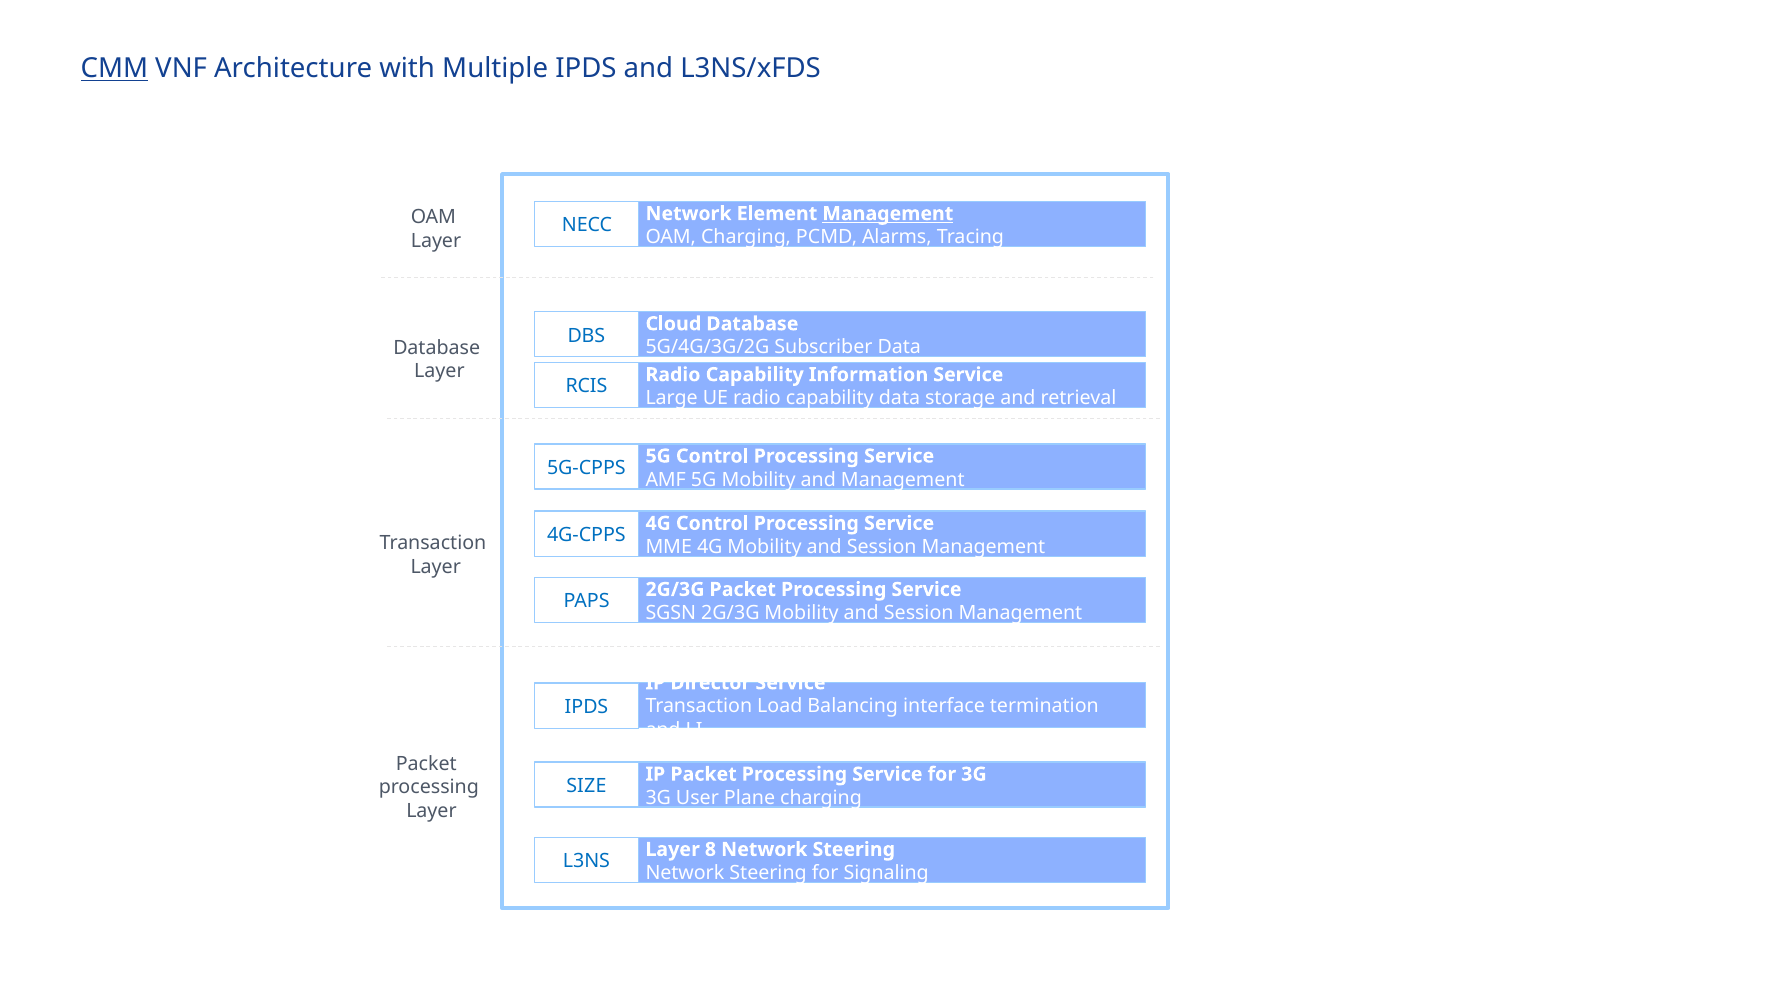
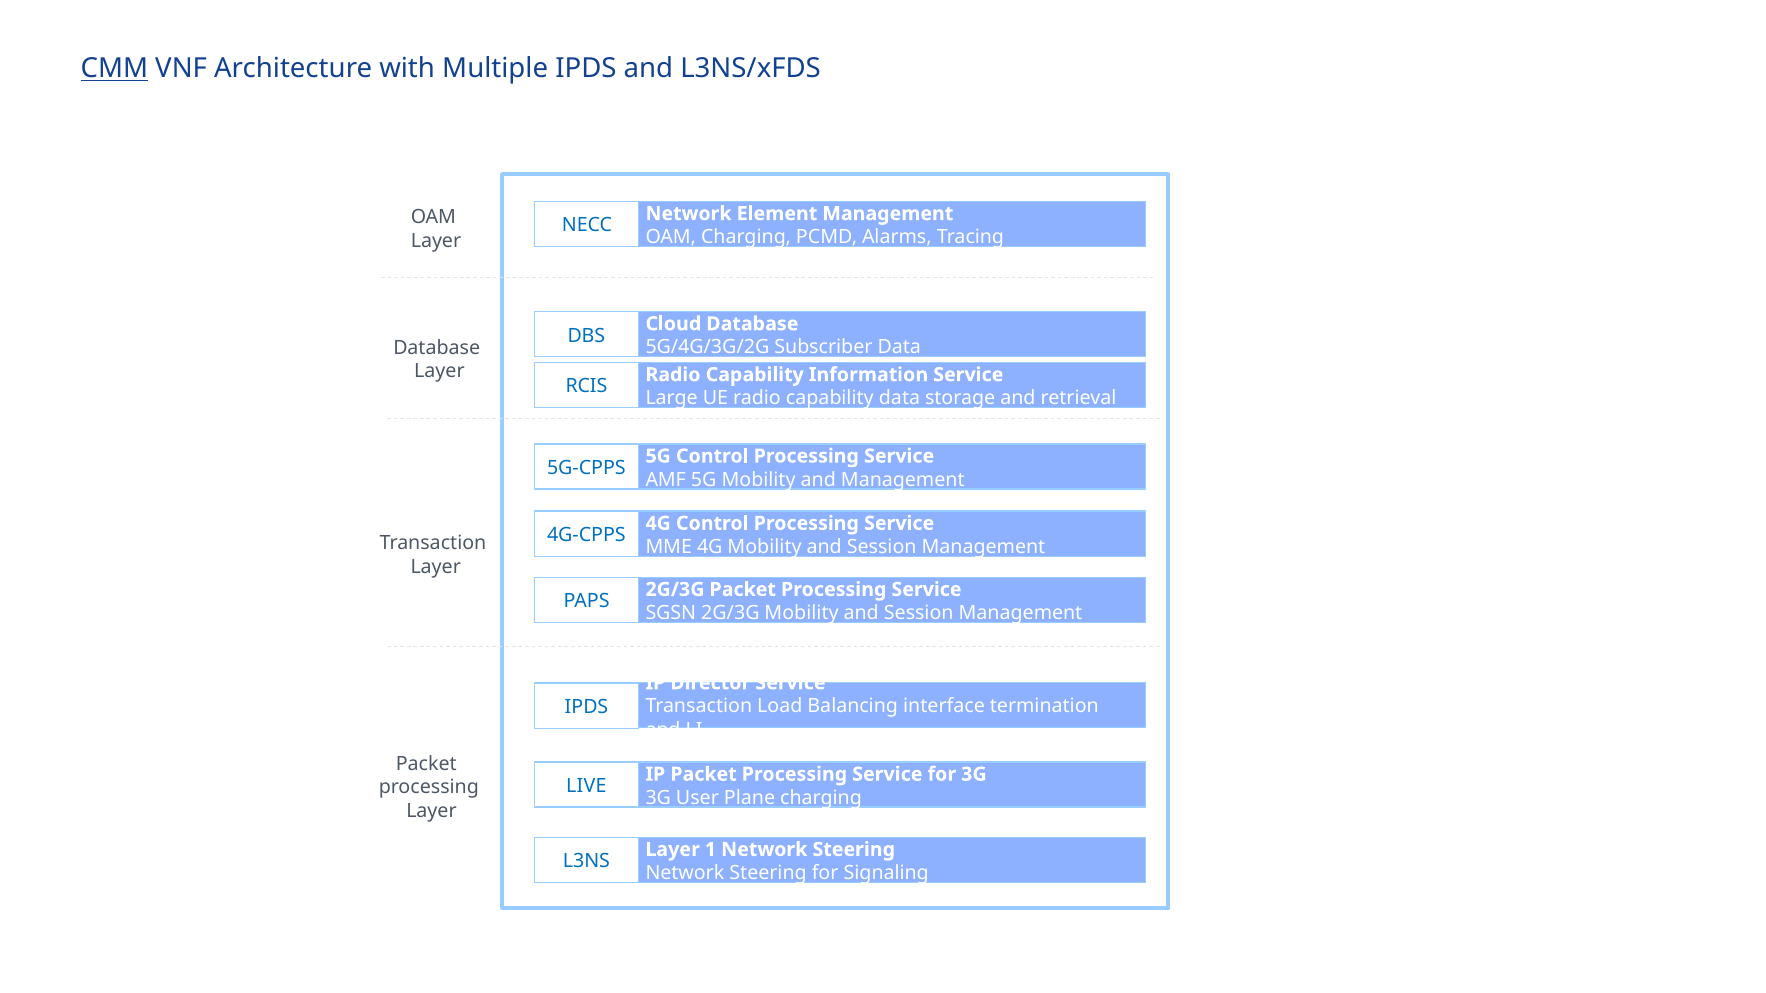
Management underline: present -> none (888, 214)
SIZE: SIZE -> LIVE (586, 786)
8: 8 -> 1 (710, 850)
